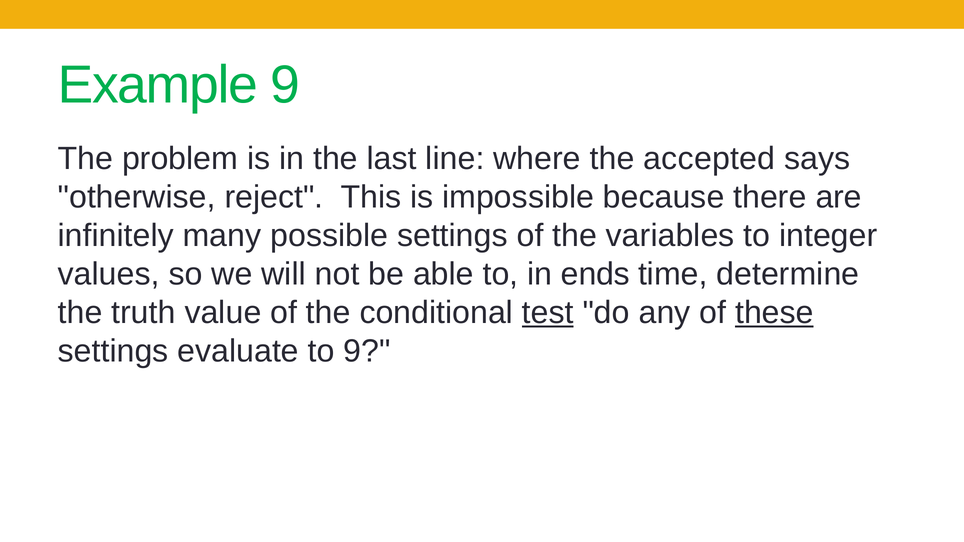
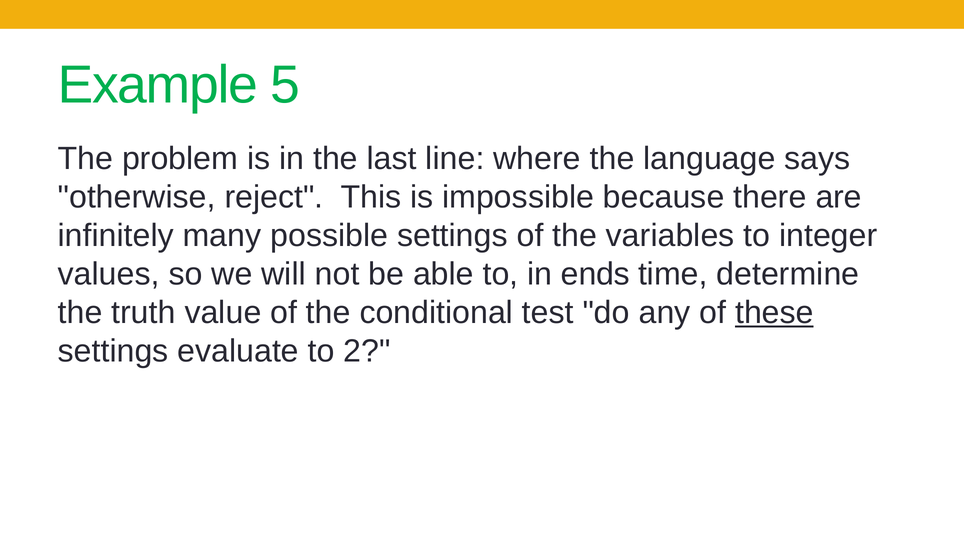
Example 9: 9 -> 5 (285, 85)
accepted: accepted -> language (709, 159)
test underline: present -> none (548, 313)
to 9: 9 -> 2 (367, 351)
